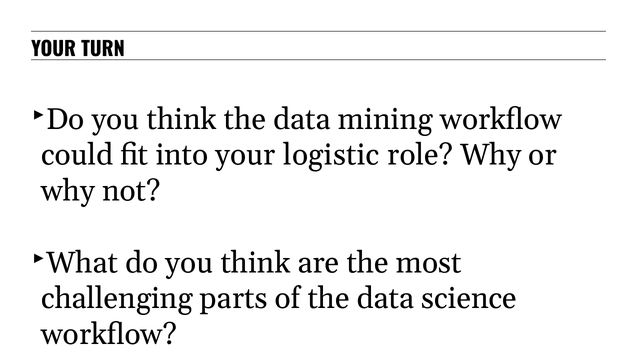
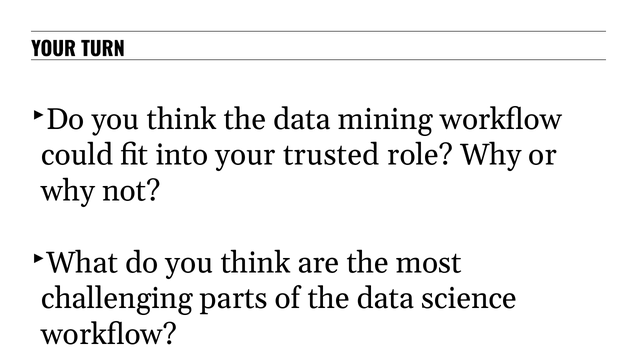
logistic: logistic -> trusted (331, 155)
